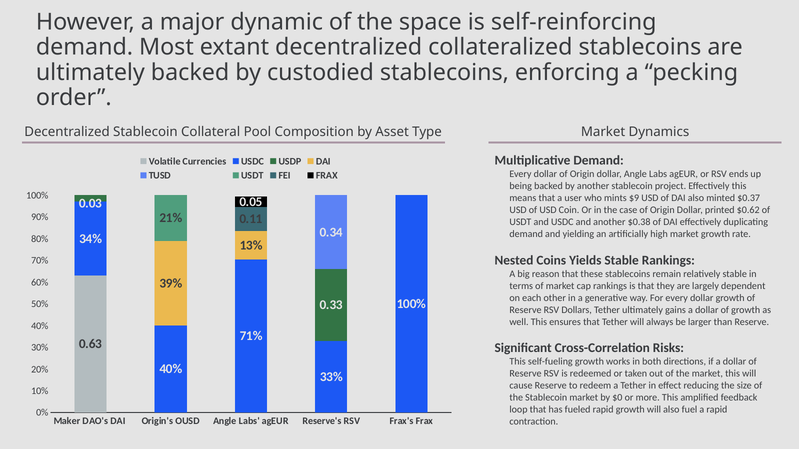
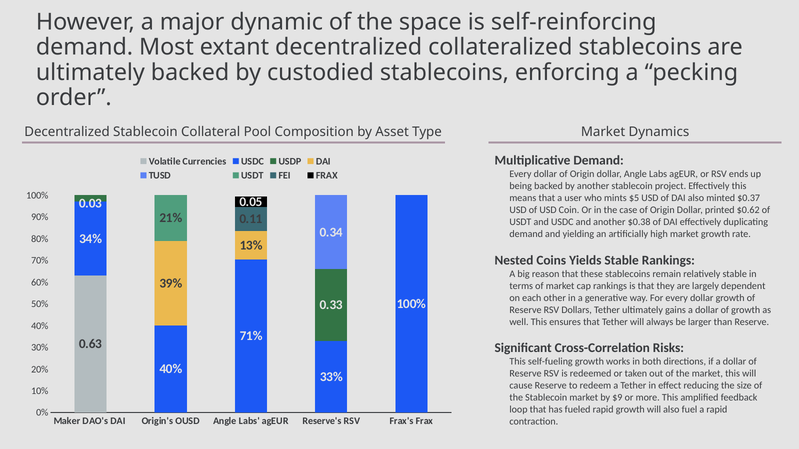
$9: $9 -> $5 (634, 198)
$0: $0 -> $9 (617, 398)
